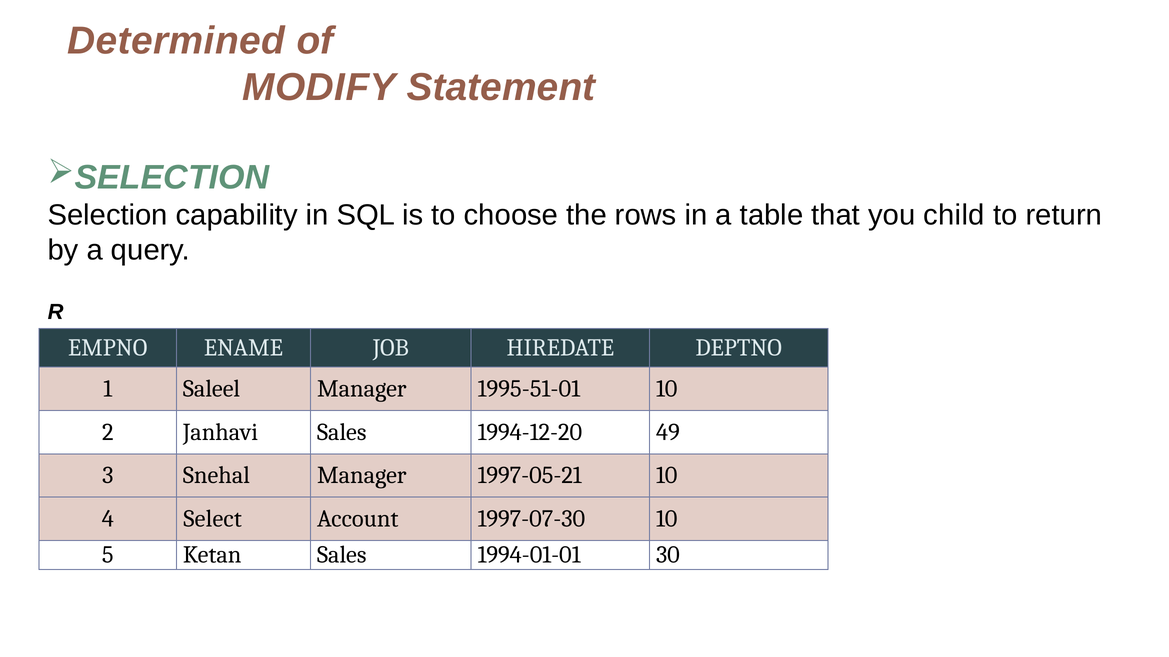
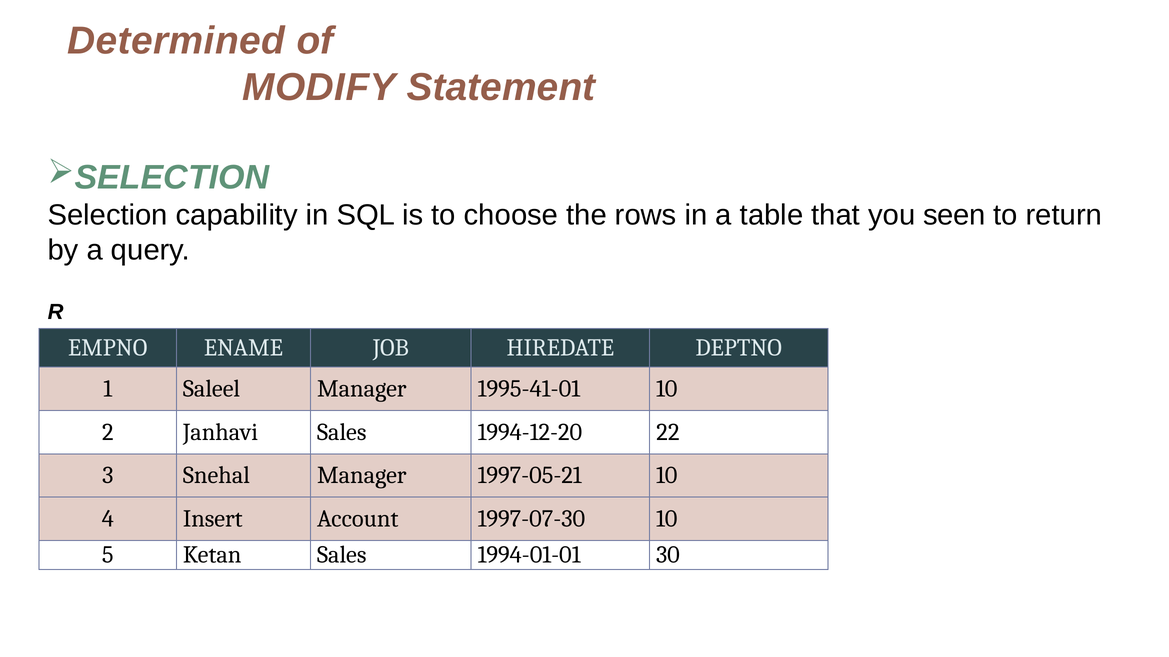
child: child -> seen (954, 215)
1995-51-01: 1995-51-01 -> 1995-41-01 (529, 389)
49: 49 -> 22 (668, 432)
Select: Select -> Insert (213, 519)
